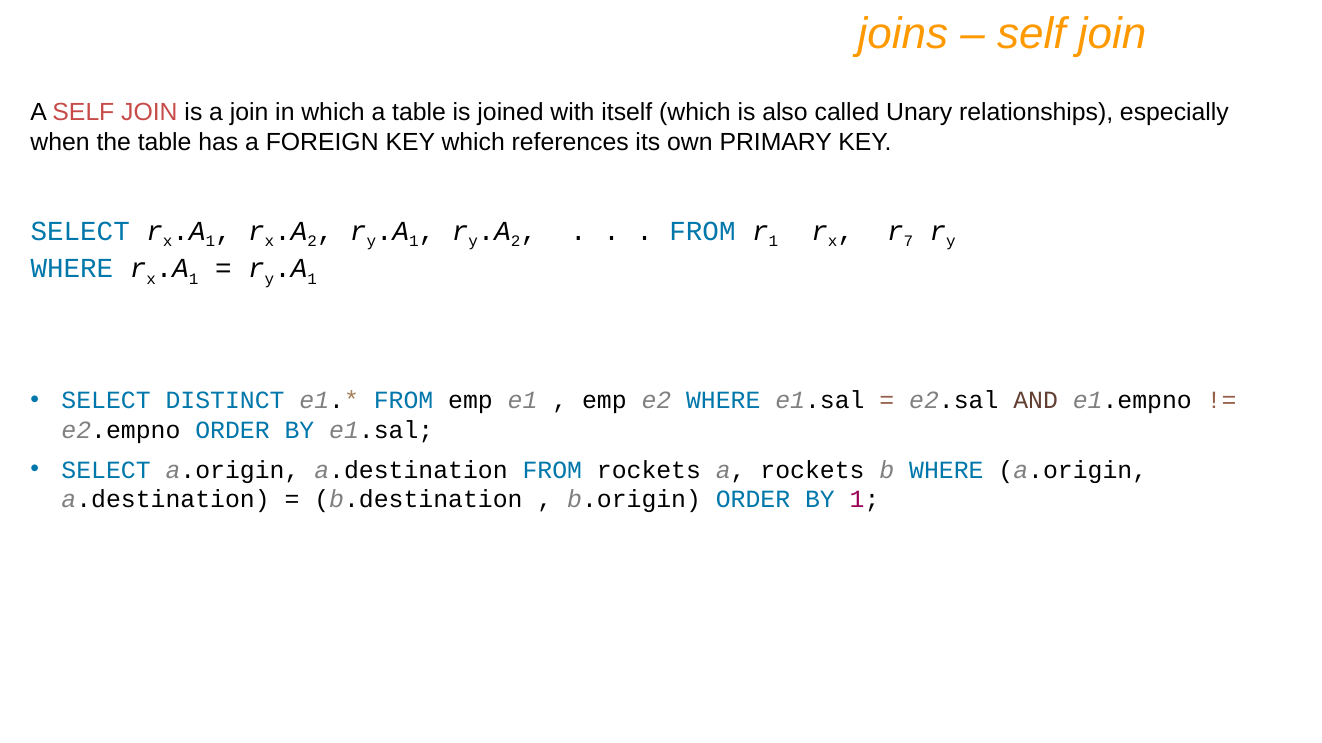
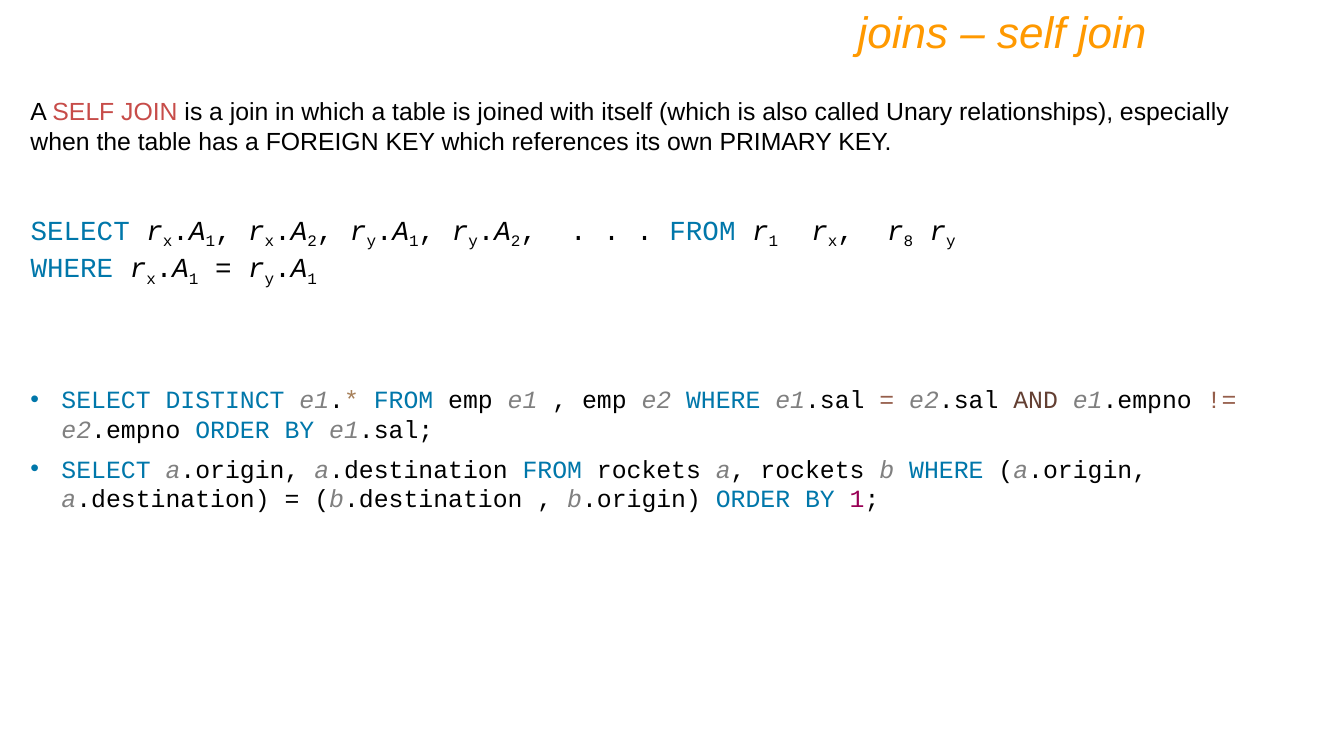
7: 7 -> 8 (908, 242)
